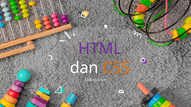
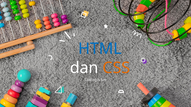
HTML colour: purple -> blue (100, 49)
